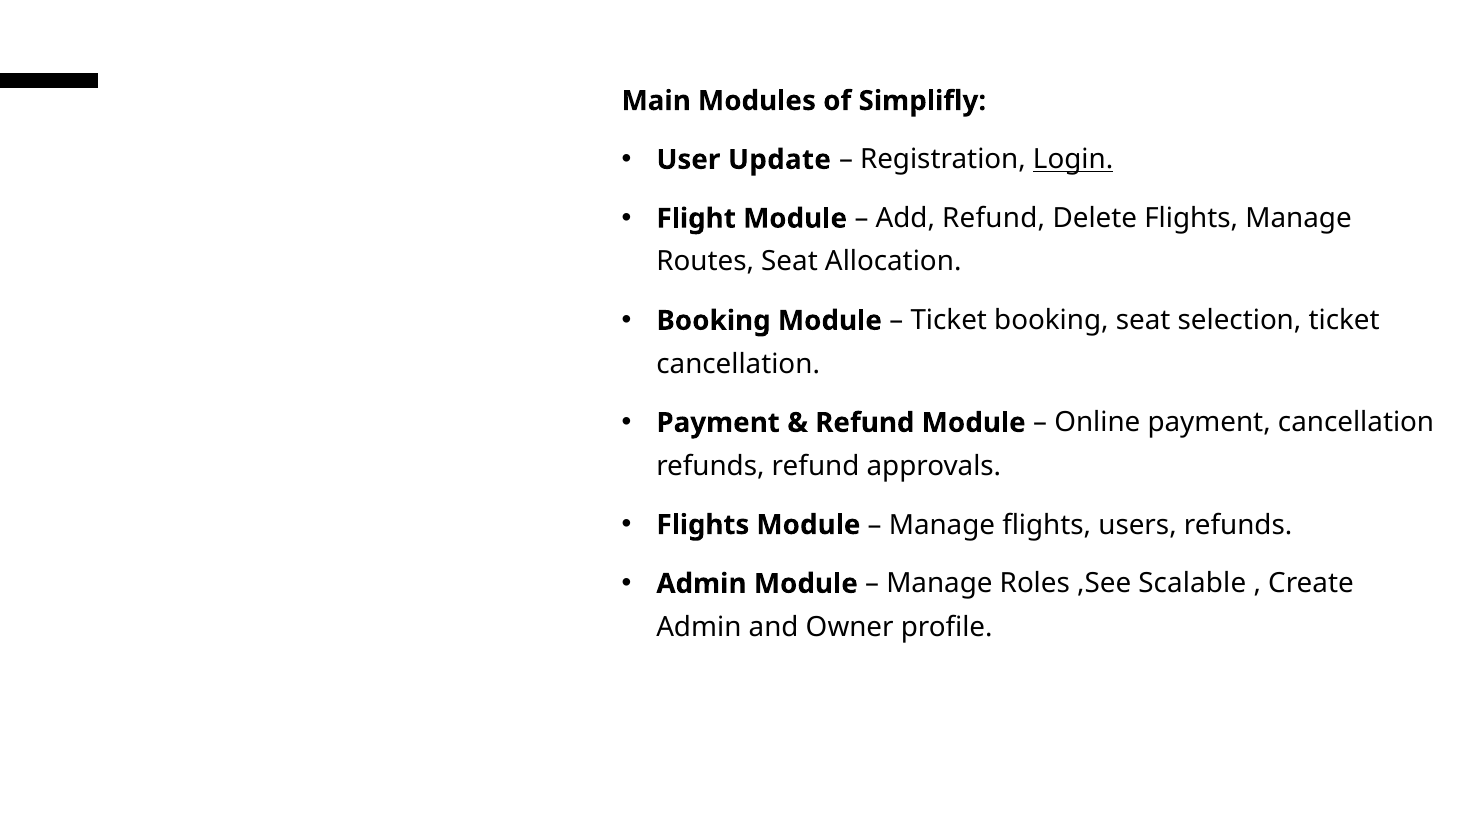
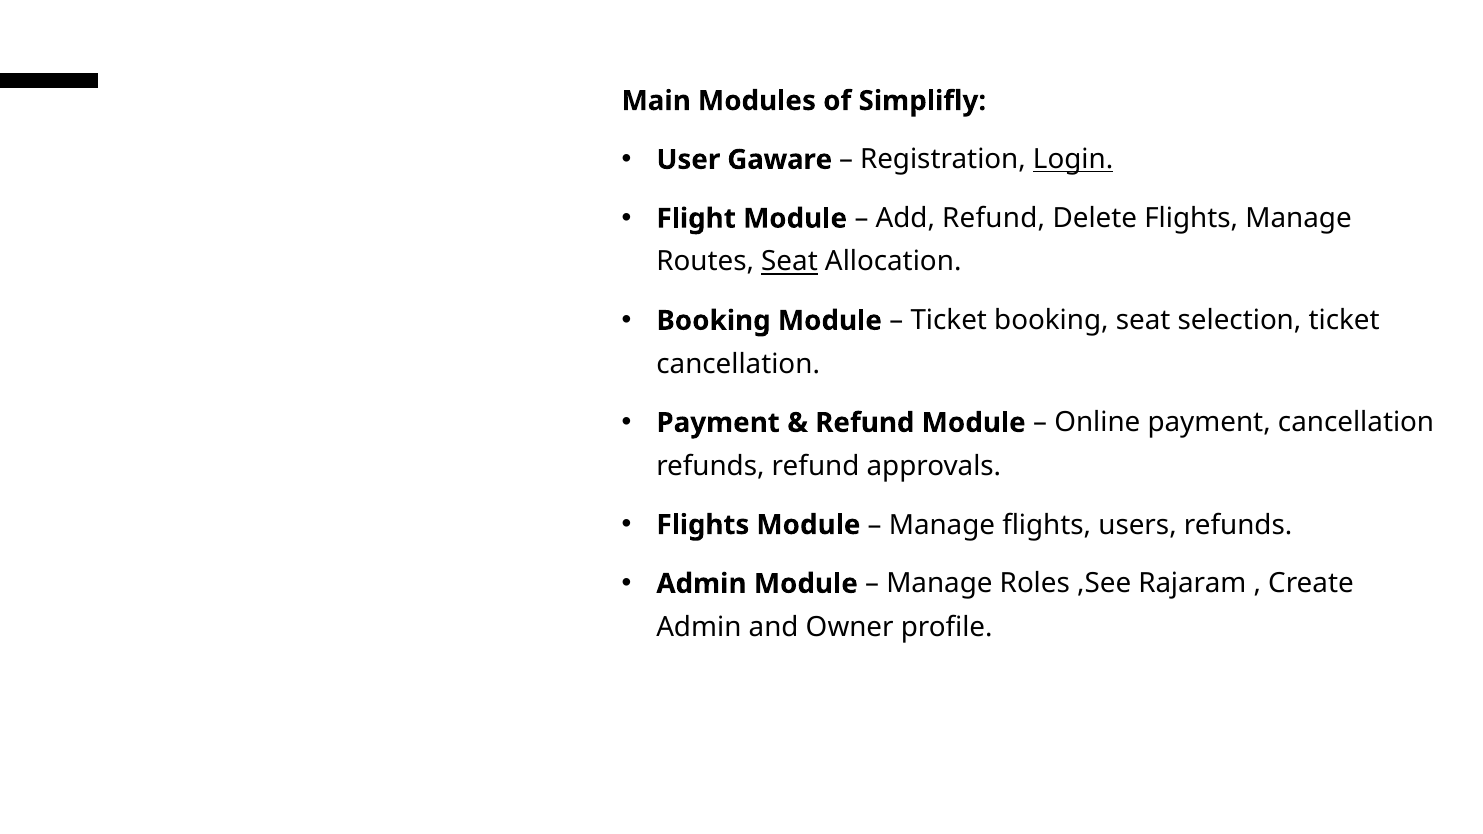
Update: Update -> Gaware (780, 160)
Seat underline: none -> present (790, 262)
Scalable: Scalable -> Rajaram (1192, 584)
